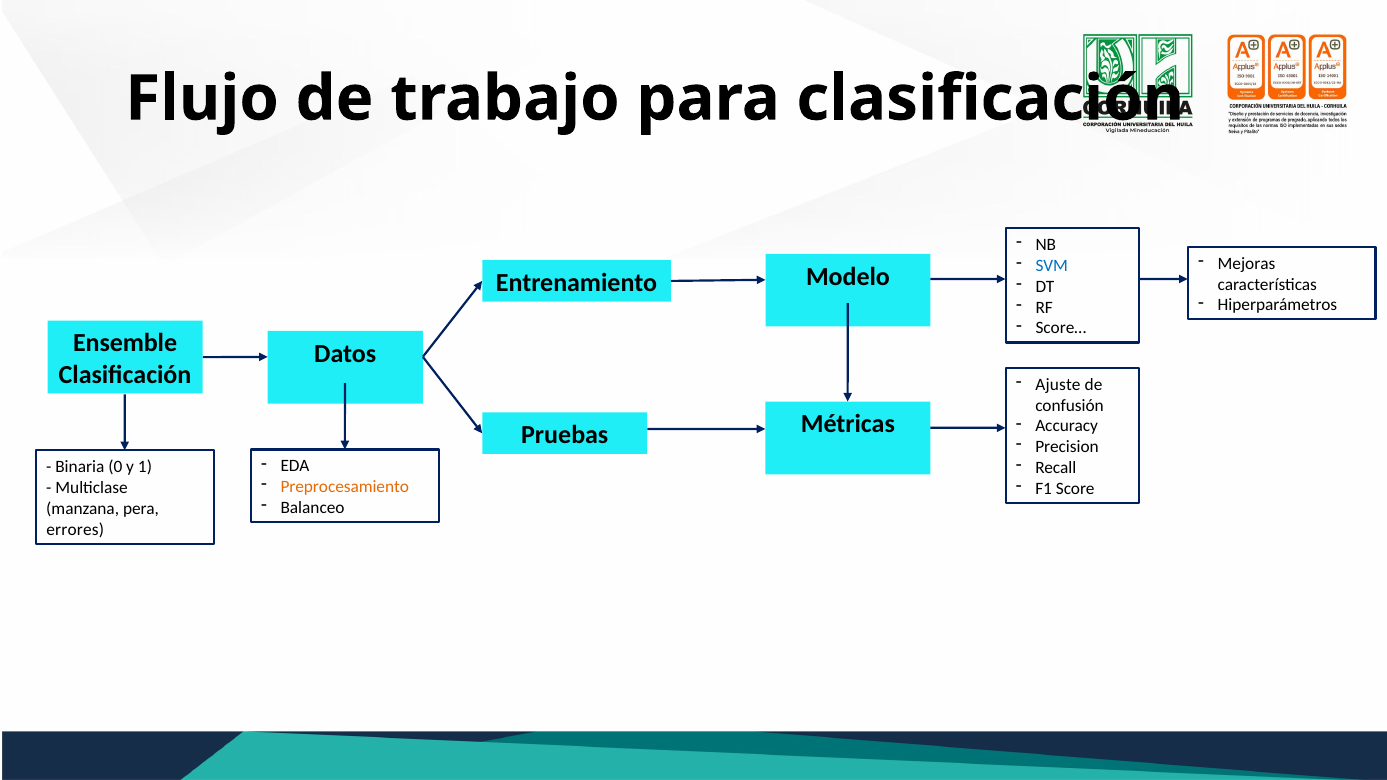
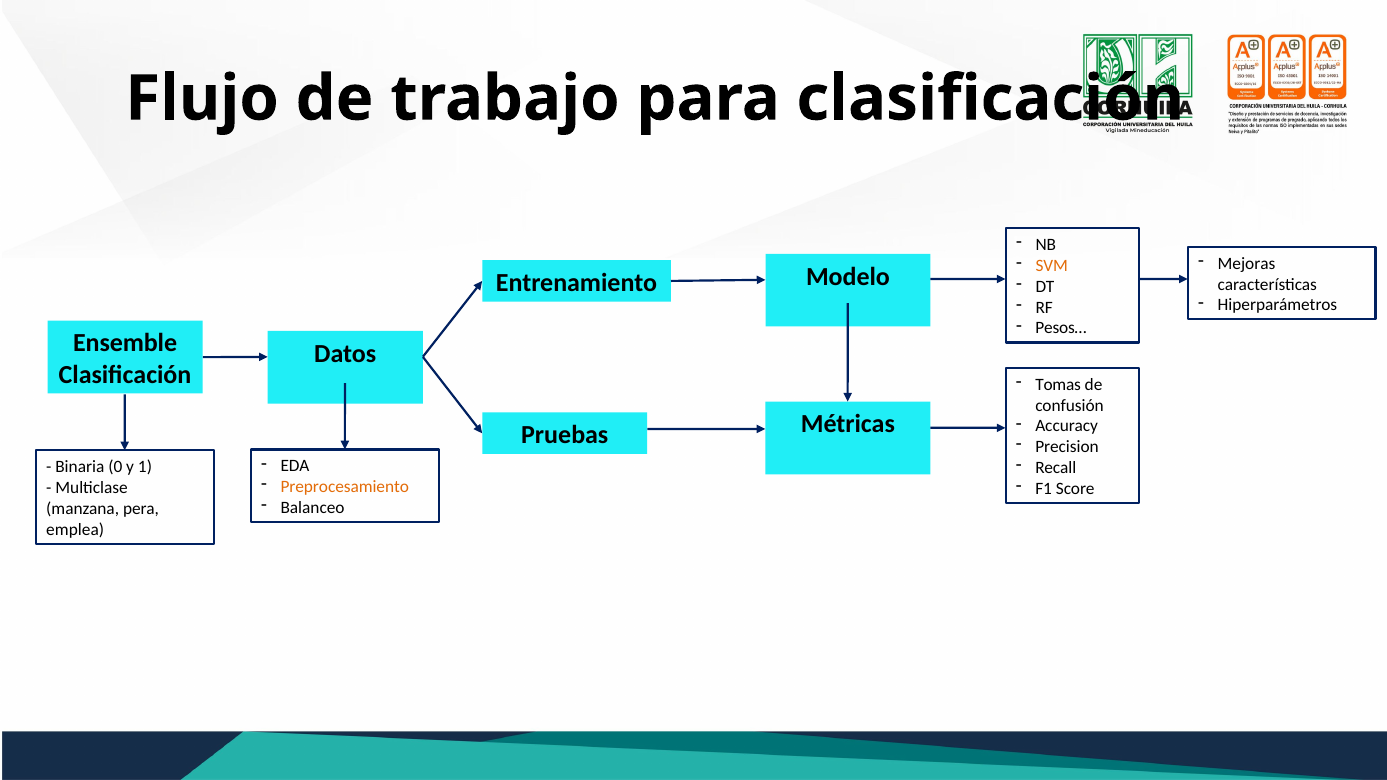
SVM colour: blue -> orange (1052, 266)
Score…: Score… -> Pesos… (1061, 328)
Ajuste: Ajuste -> Tomas (1058, 385)
errores: errores -> emplea (75, 530)
